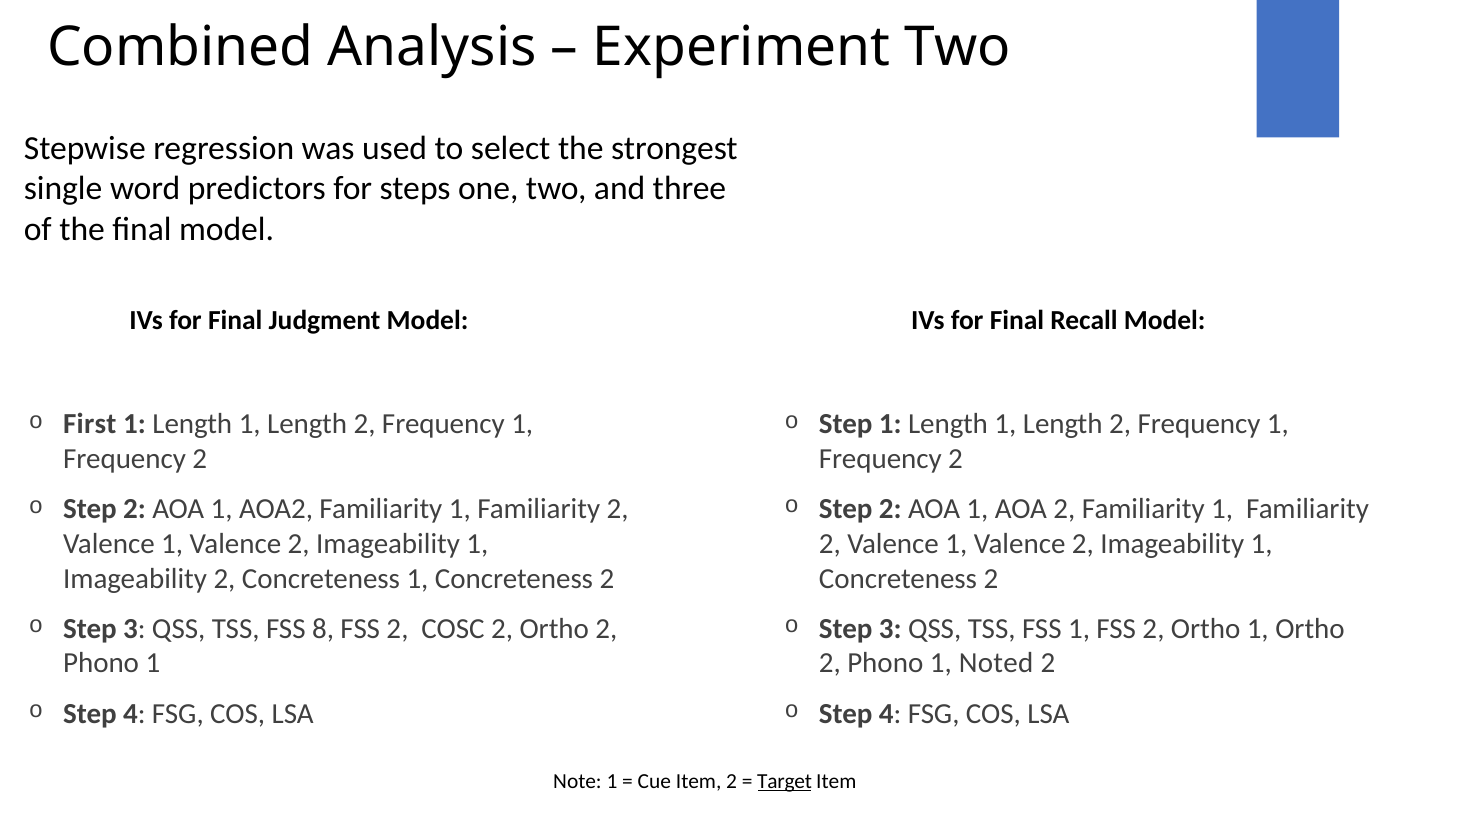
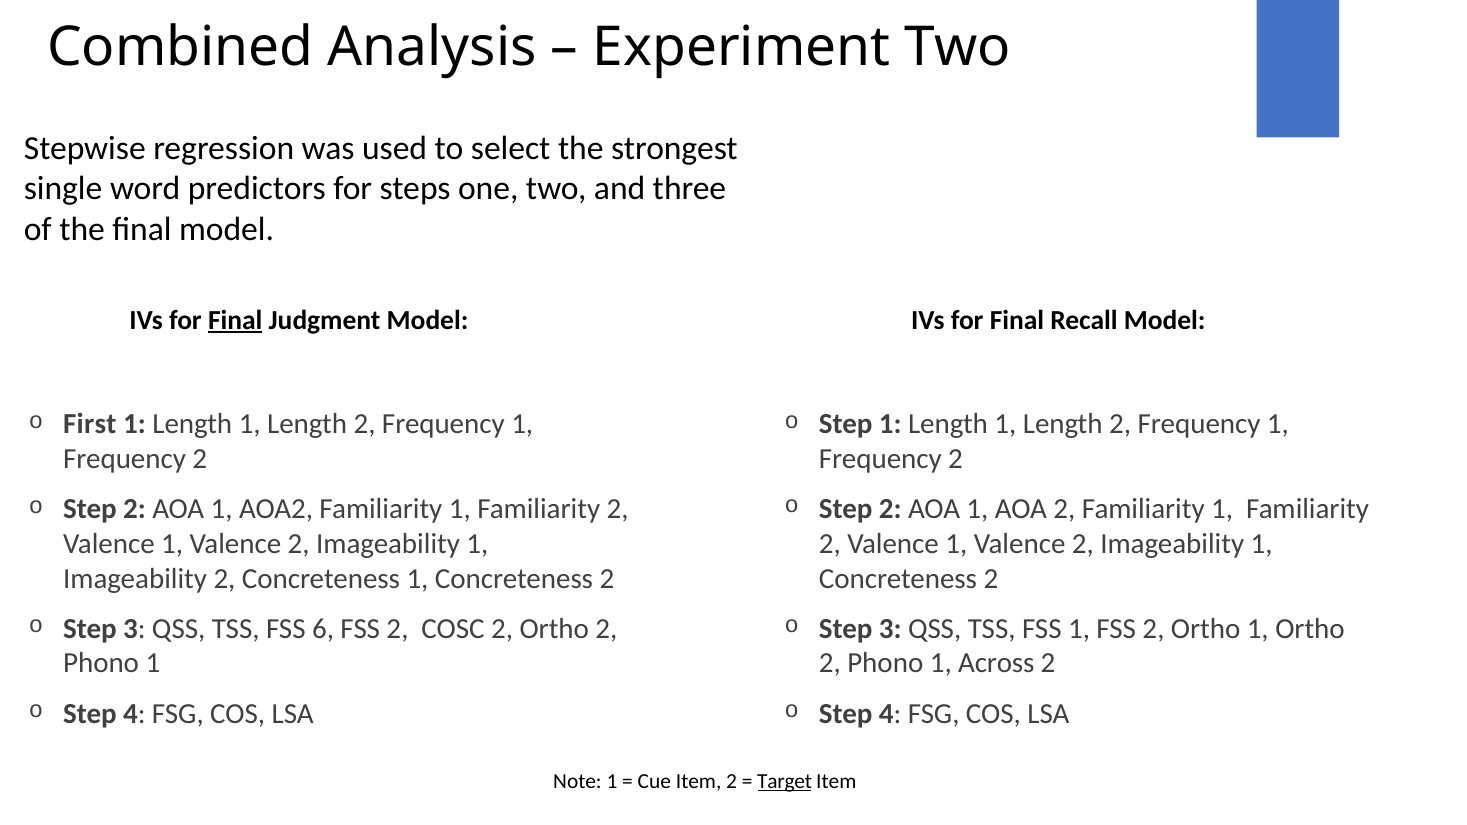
Final underline: none -> present (235, 321)
8: 8 -> 6 (323, 629)
Noted: Noted -> Across (996, 664)
